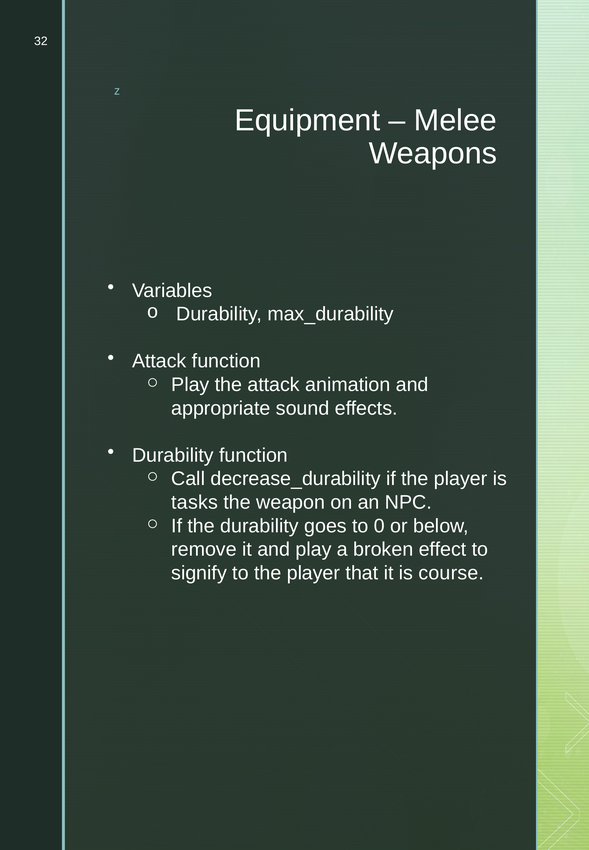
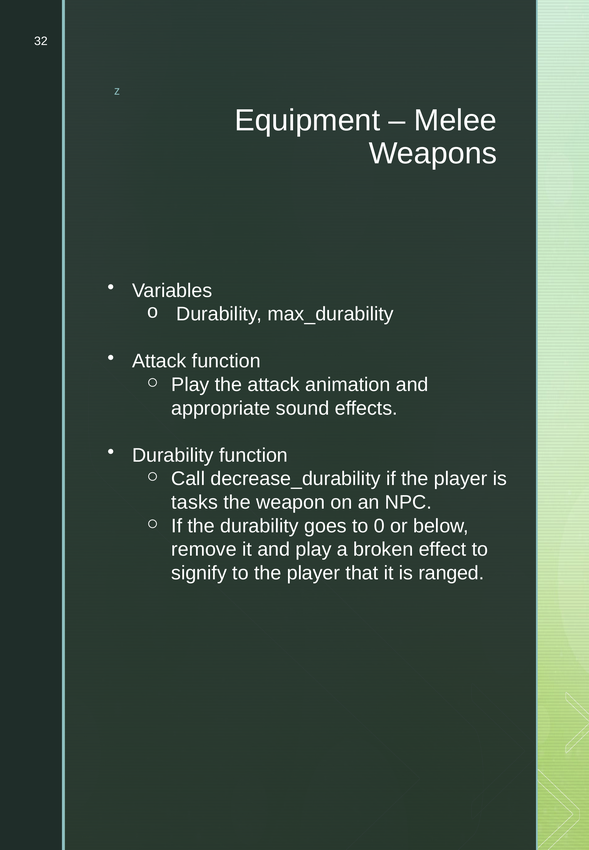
course: course -> ranged (451, 574)
